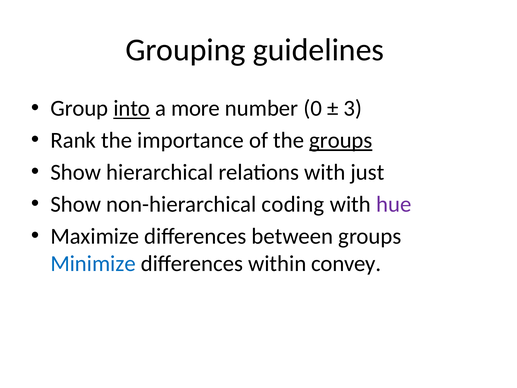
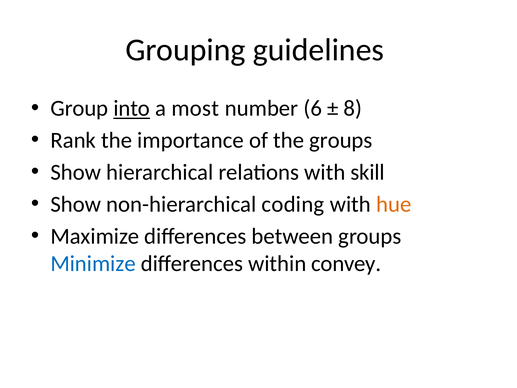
more: more -> most (195, 108)
0: 0 -> 6 (313, 108)
3: 3 -> 8 (353, 108)
groups underline: present -> none (341, 140)
just: just -> skill (368, 172)
hue colour: purple -> orange (394, 204)
